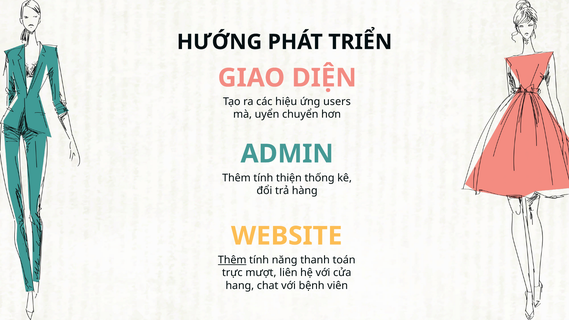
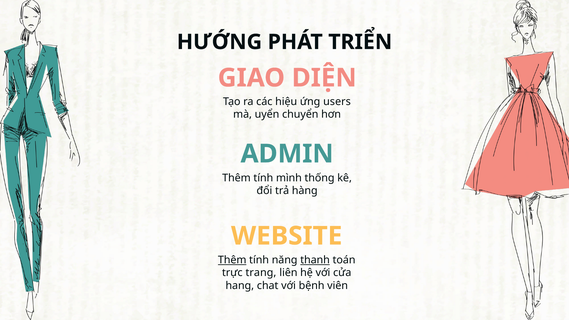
thiện: thiện -> mình (289, 178)
thanh underline: none -> present (315, 260)
mượt: mượt -> trang (261, 273)
